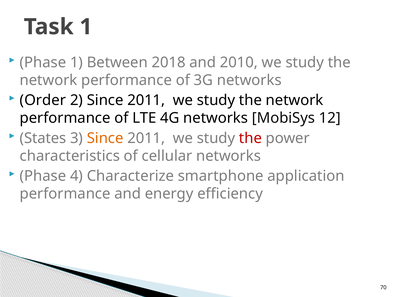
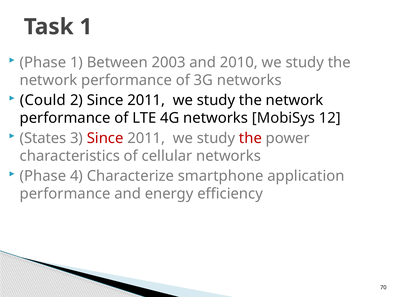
2018: 2018 -> 2003 (169, 62)
Order: Order -> Could (43, 100)
Since colour: orange -> red (105, 138)
